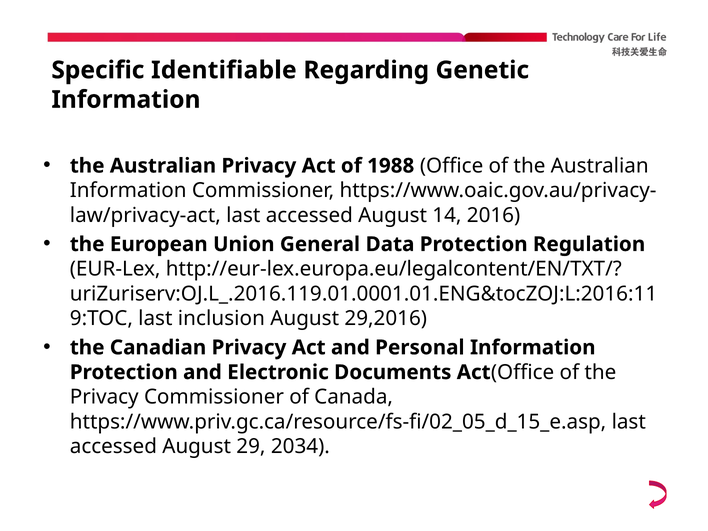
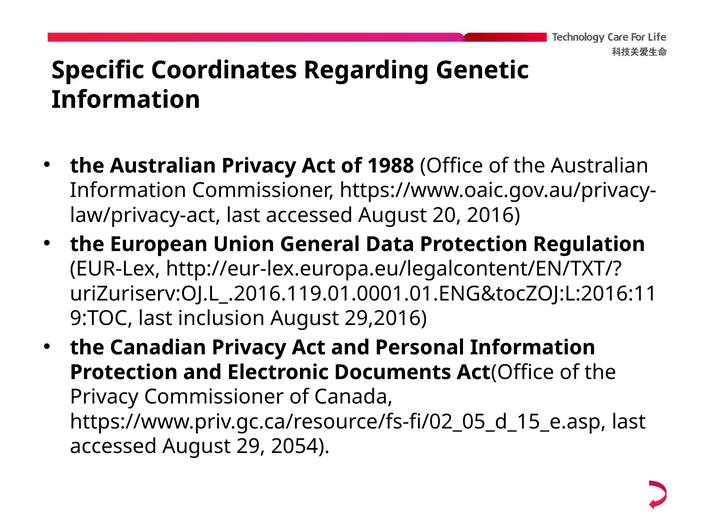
Identifiable: Identifiable -> Coordinates (224, 70)
14: 14 -> 20 (447, 215)
2034: 2034 -> 2054 (300, 447)
